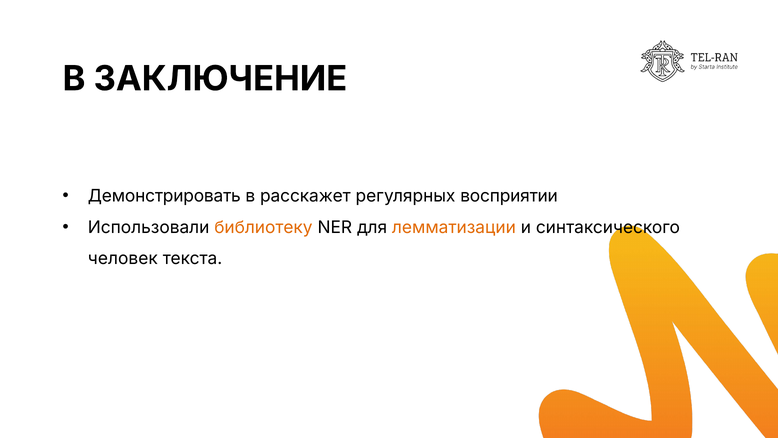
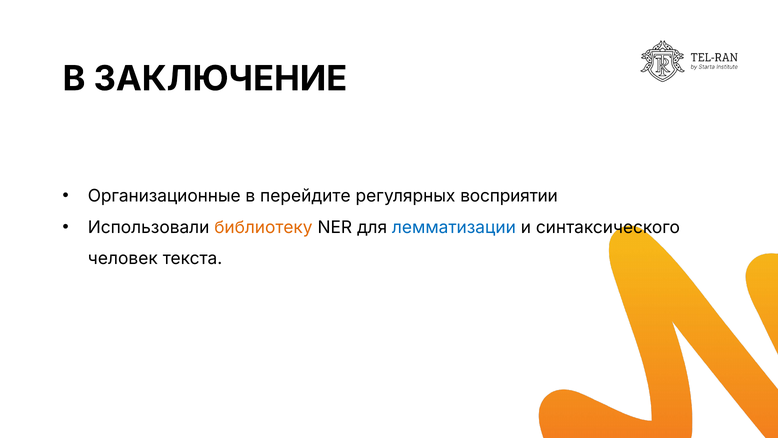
Демонстрировать: Демонстрировать -> Организационные (164, 196)
расскажет: расскажет -> перейдите (305, 196)
лемматизации colour: orange -> blue (454, 227)
